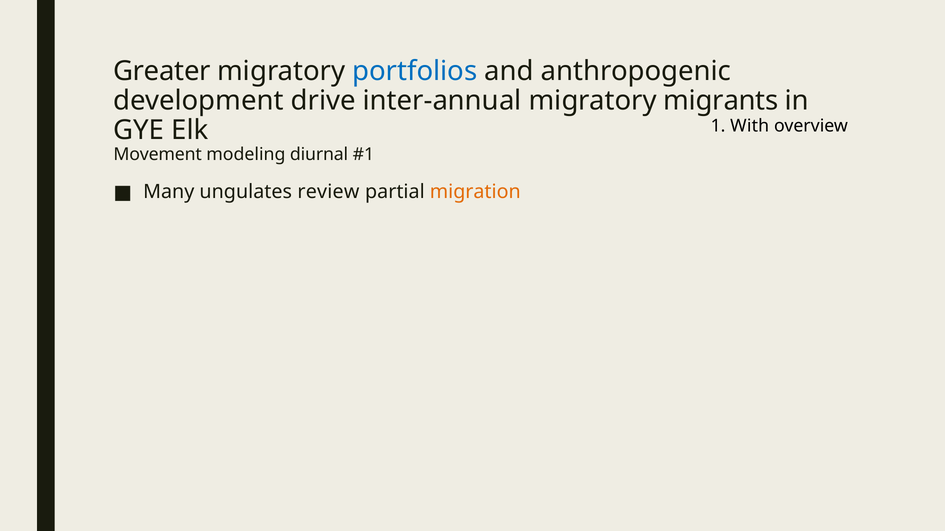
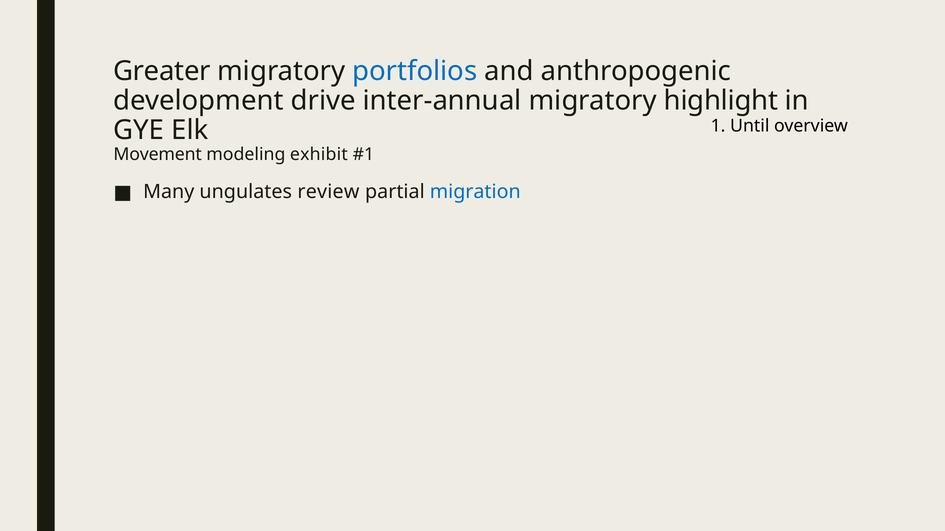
migrants: migrants -> highlight (721, 101)
With: With -> Until (750, 126)
diurnal: diurnal -> exhibit (319, 154)
migration colour: orange -> blue (475, 192)
